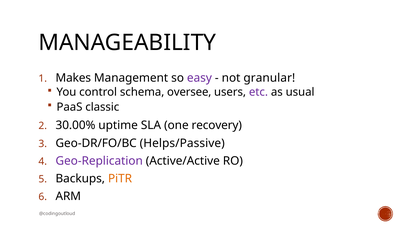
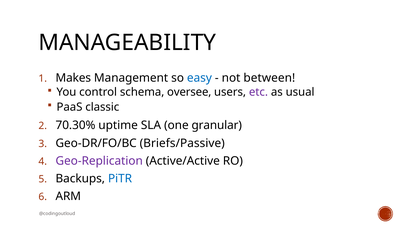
easy colour: purple -> blue (199, 78)
granular: granular -> between (269, 78)
30.00%: 30.00% -> 70.30% (75, 126)
recovery: recovery -> granular (217, 126)
Helps/Passive: Helps/Passive -> Briefs/Passive (182, 143)
PiTR colour: orange -> blue (120, 179)
